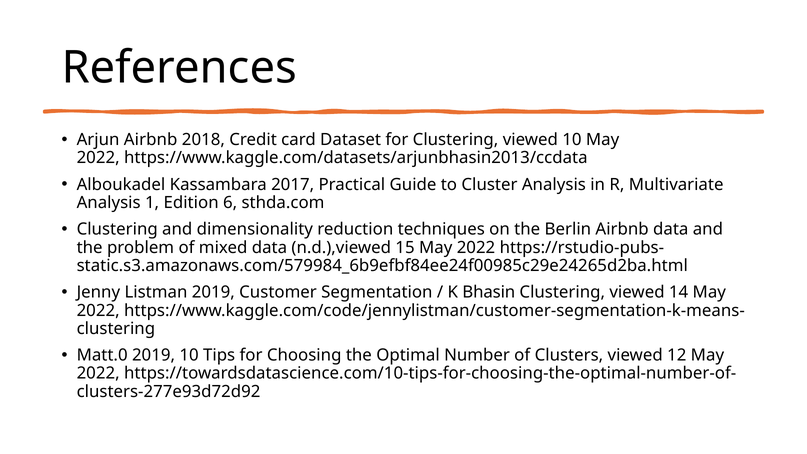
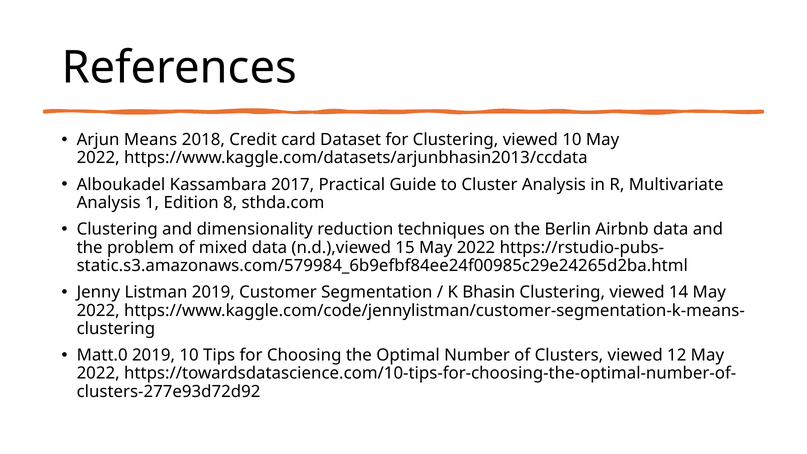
Arjun Airbnb: Airbnb -> Means (151, 140)
6: 6 -> 8 (230, 203)
